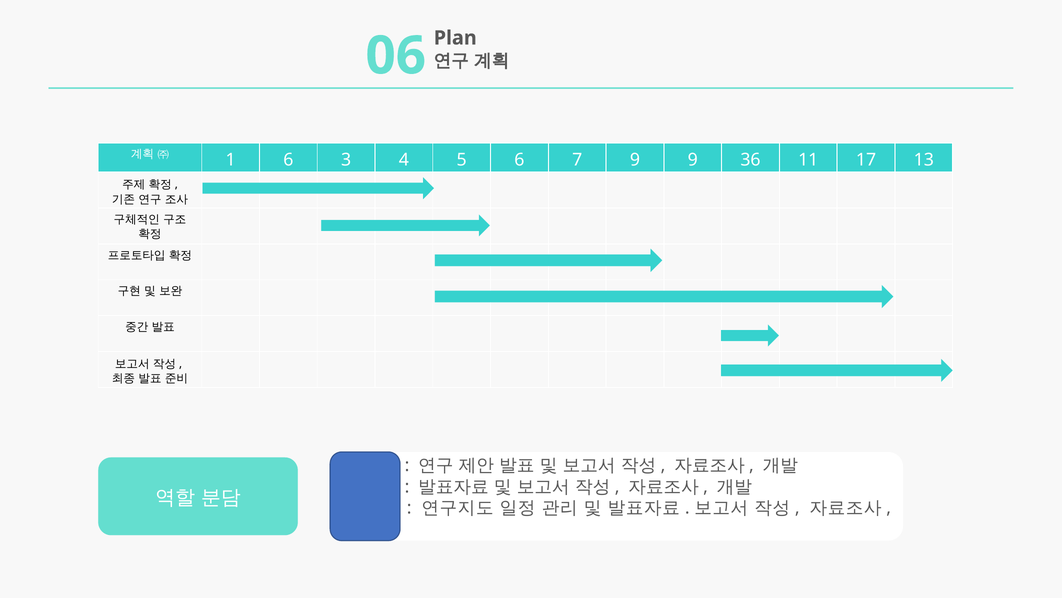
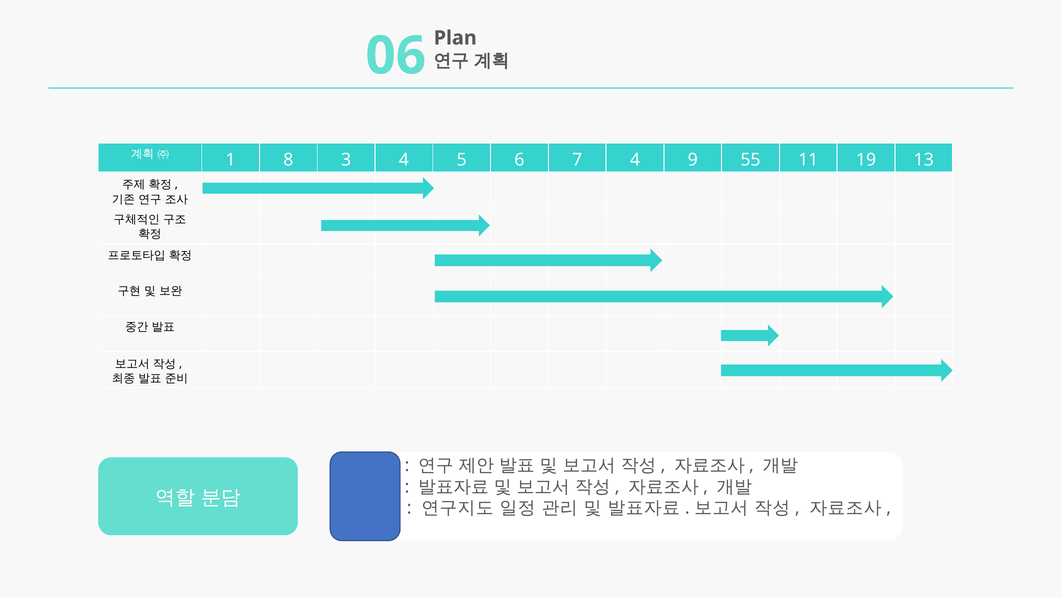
1 6: 6 -> 8 (288, 160)
7 9: 9 -> 4 (635, 160)
36: 36 -> 55 (750, 160)
17: 17 -> 19 (866, 160)
